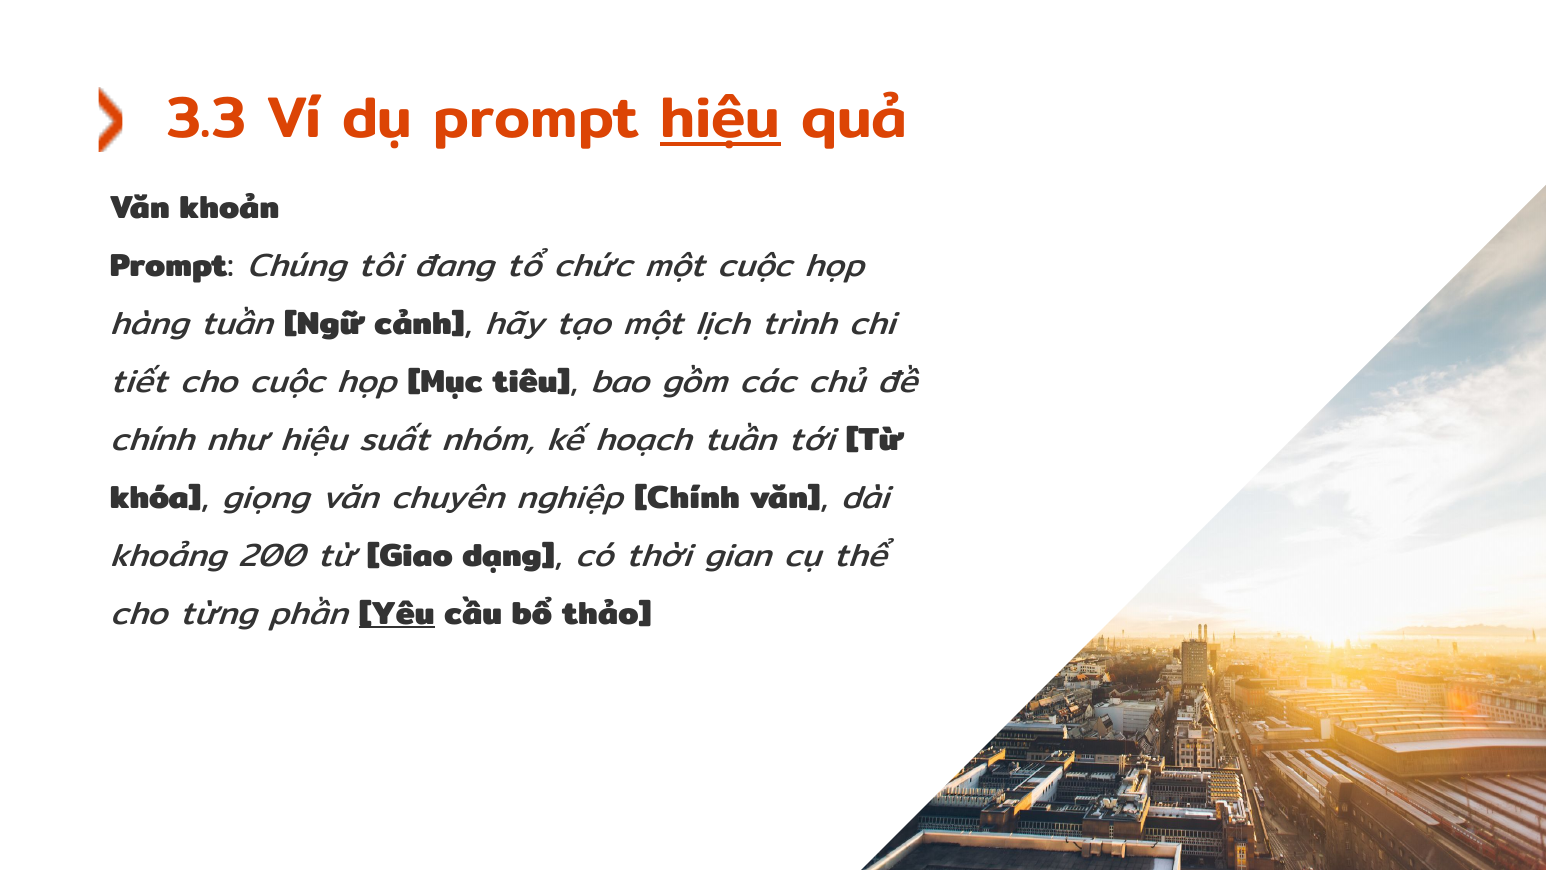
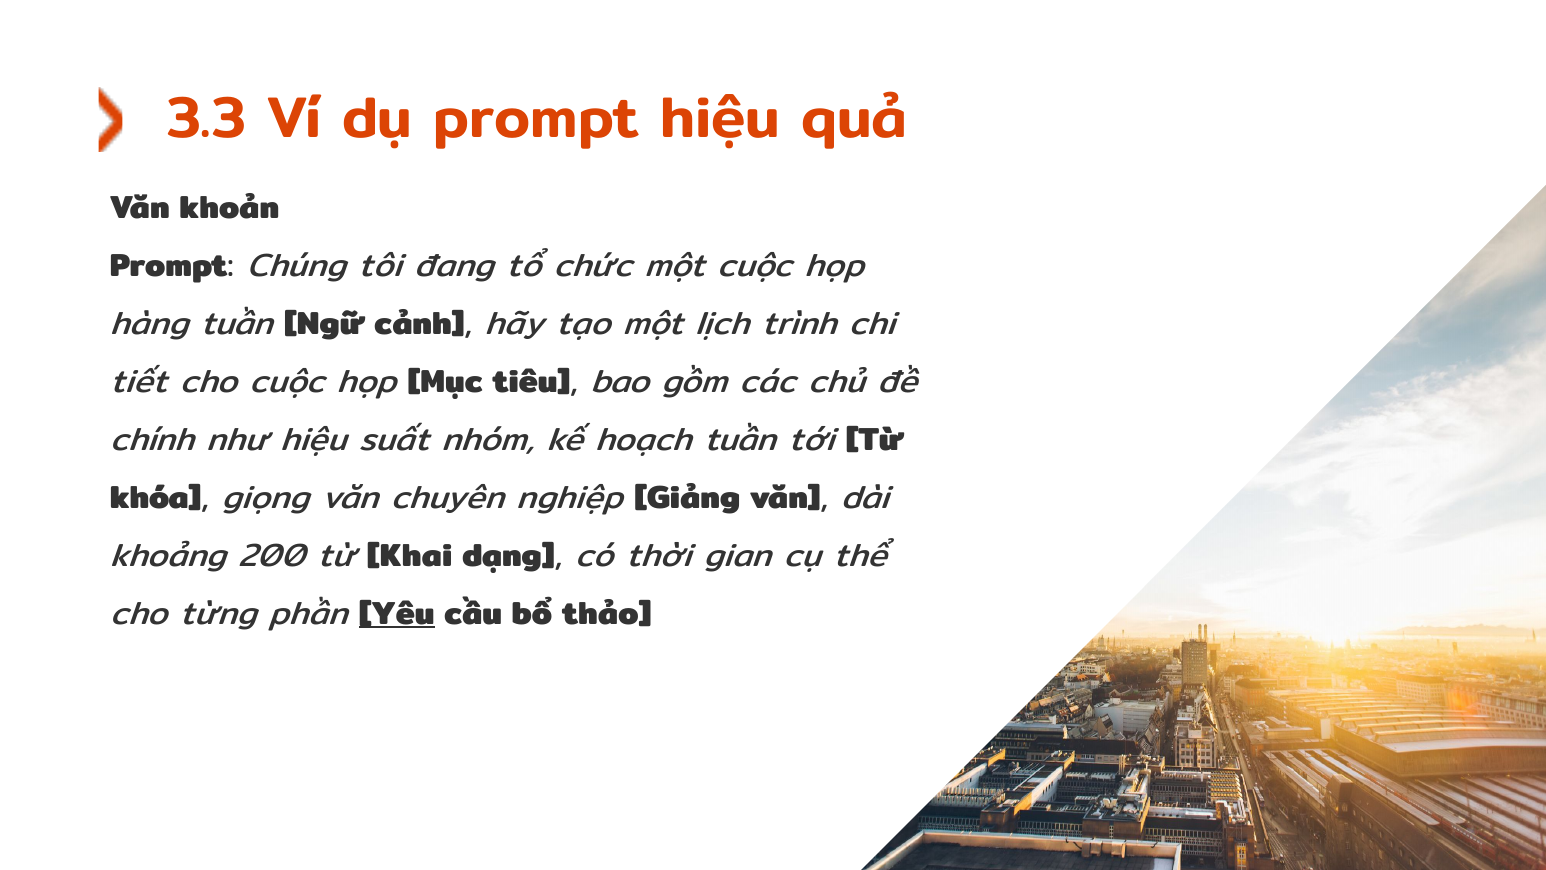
hiệu underline: present -> none (720, 119)
nghiệp Chính: Chính -> Giảng (688, 497)
Giao: Giao -> Khai (410, 555)
